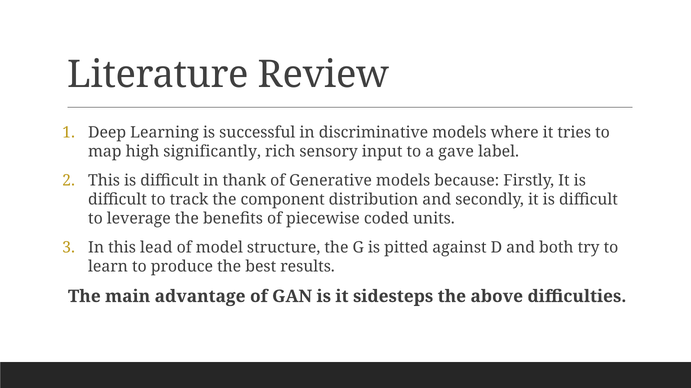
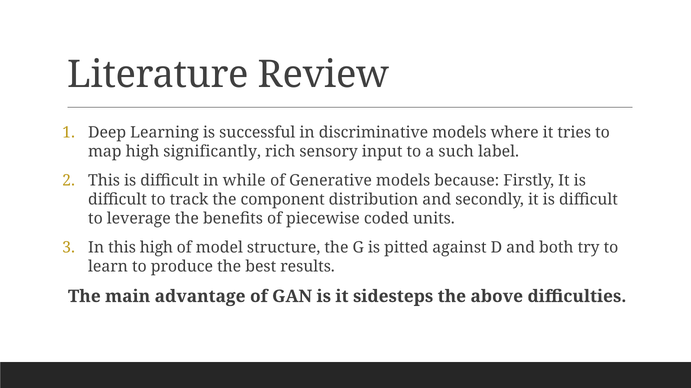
gave: gave -> such (456, 152)
thank: thank -> while (244, 181)
this lead: lead -> high (156, 248)
